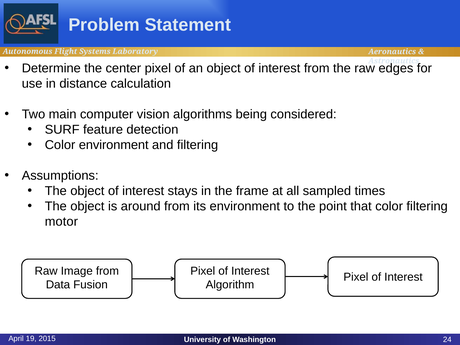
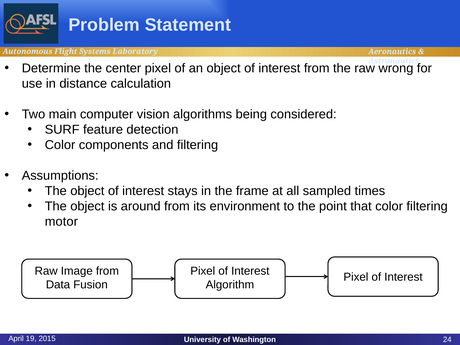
edges: edges -> wrong (396, 68)
Color environment: environment -> components (114, 145)
